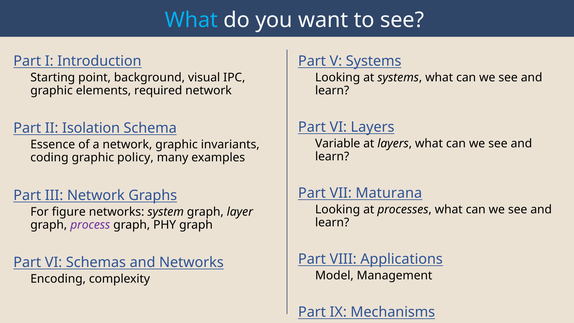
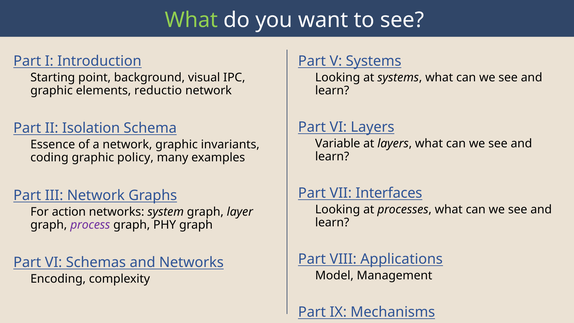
What colour: light blue -> light green (191, 20)
required: required -> reductio (158, 90)
Maturana: Maturana -> Interfaces (389, 193)
For figure: figure -> action (69, 212)
